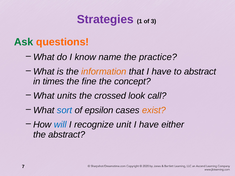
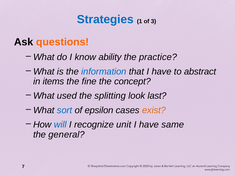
Strategies colour: purple -> blue (105, 19)
Ask colour: green -> black (24, 42)
name: name -> ability (110, 57)
information colour: orange -> blue (104, 72)
times: times -> items (54, 81)
units: units -> used (67, 96)
crossed: crossed -> splitting (110, 96)
call: call -> last (157, 96)
either: either -> same (173, 125)
the abstract: abstract -> general (67, 135)
